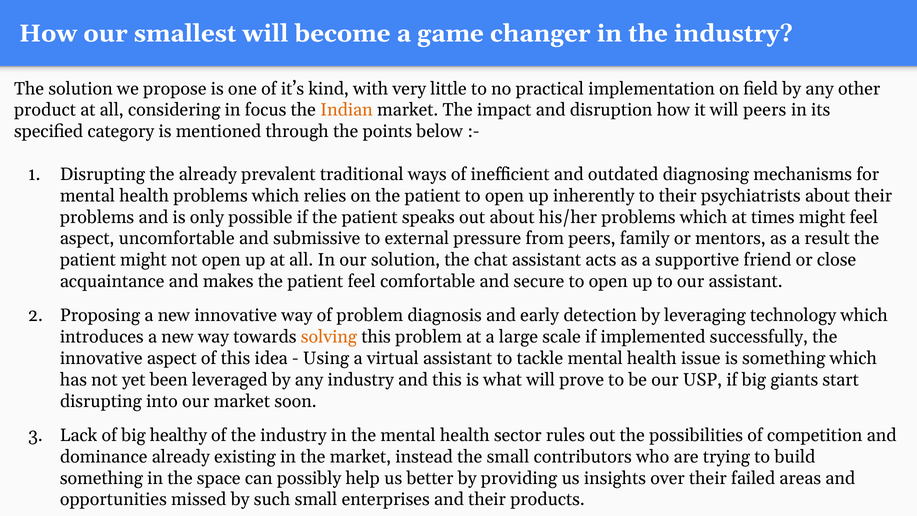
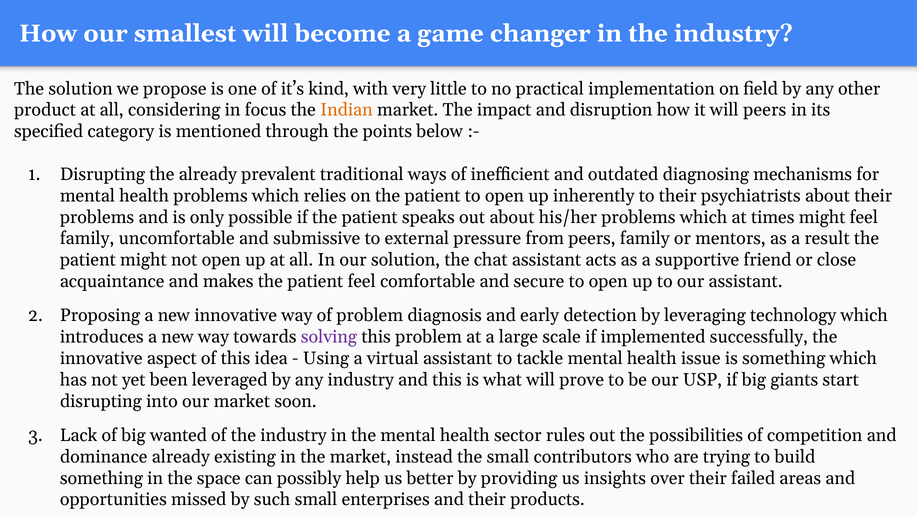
aspect: aspect -> family (87, 238)
solving colour: orange -> purple (329, 337)
healthy: healthy -> wanted (178, 435)
